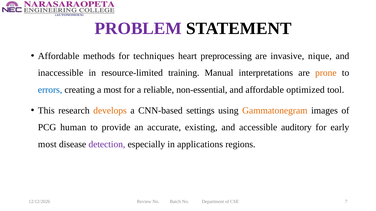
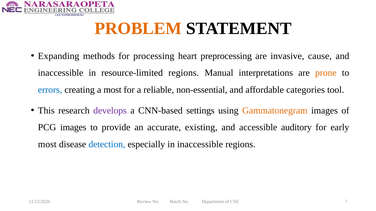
PROBLEM colour: purple -> orange (138, 29)
Affordable: Affordable -> Expanding (59, 56)
techniques: techniques -> processing (154, 56)
nique: nique -> cause (320, 56)
resource-limited training: training -> regions (184, 73)
optimized: optimized -> categories (306, 90)
develops colour: orange -> purple (110, 111)
PCG human: human -> images (73, 128)
detection colour: purple -> blue (107, 145)
in applications: applications -> inaccessible (200, 145)
